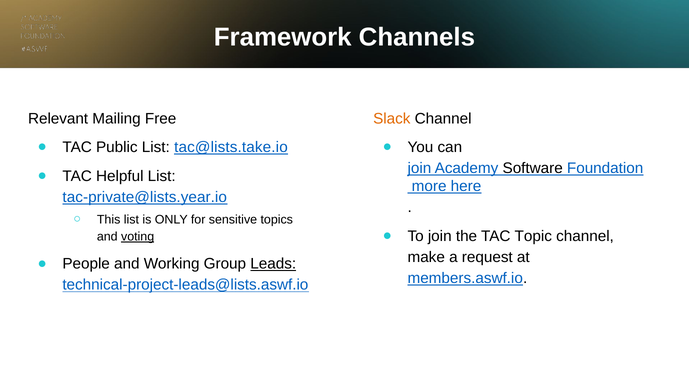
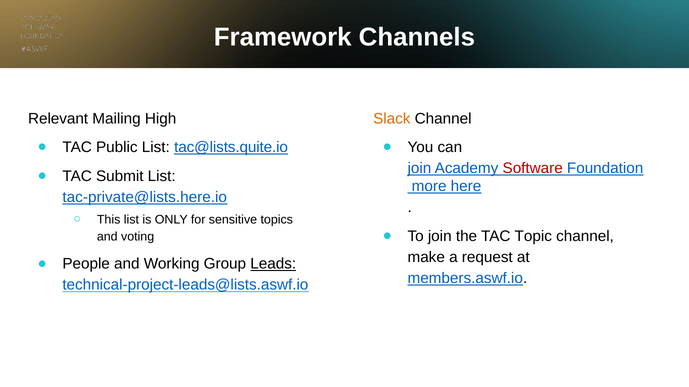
Free: Free -> High (161, 119)
tac@lists.take.io: tac@lists.take.io -> tac@lists.quite.io (231, 147)
Software colour: black -> red (533, 169)
Helpful: Helpful -> Submit (120, 176)
tac-private@lists.year.io: tac-private@lists.year.io -> tac-private@lists.here.io (145, 197)
voting underline: present -> none (138, 237)
